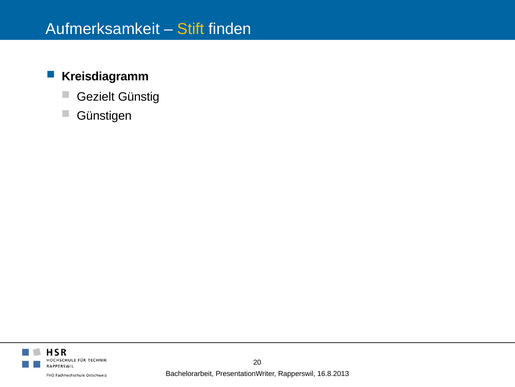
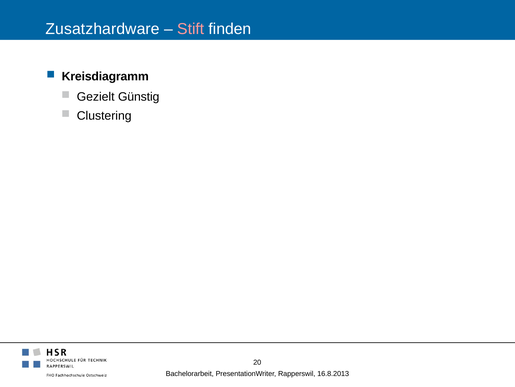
Aufmerksamkeit: Aufmerksamkeit -> Zusatzhardware (103, 29)
Stift colour: yellow -> pink (191, 29)
Günstigen: Günstigen -> Clustering (104, 116)
